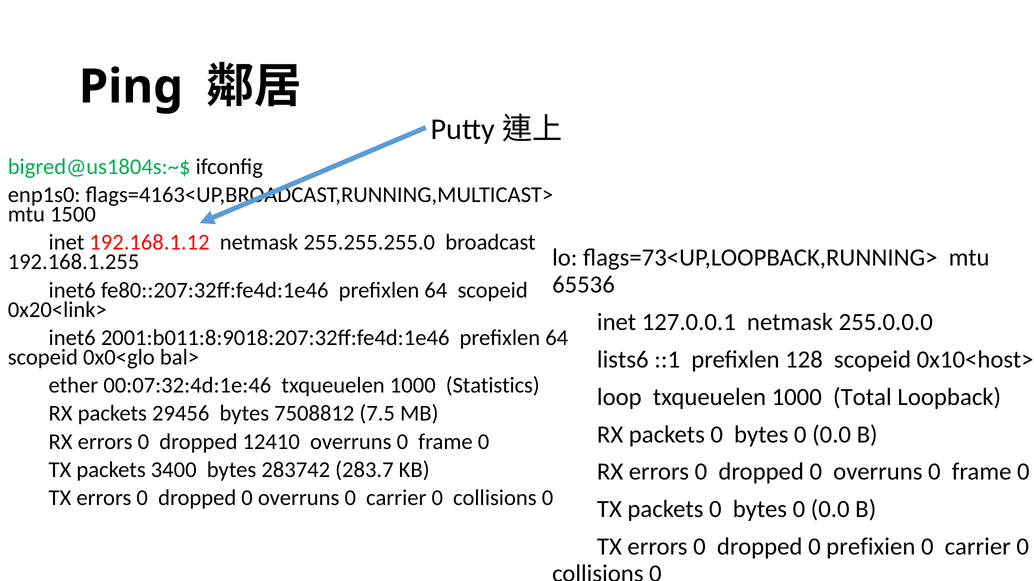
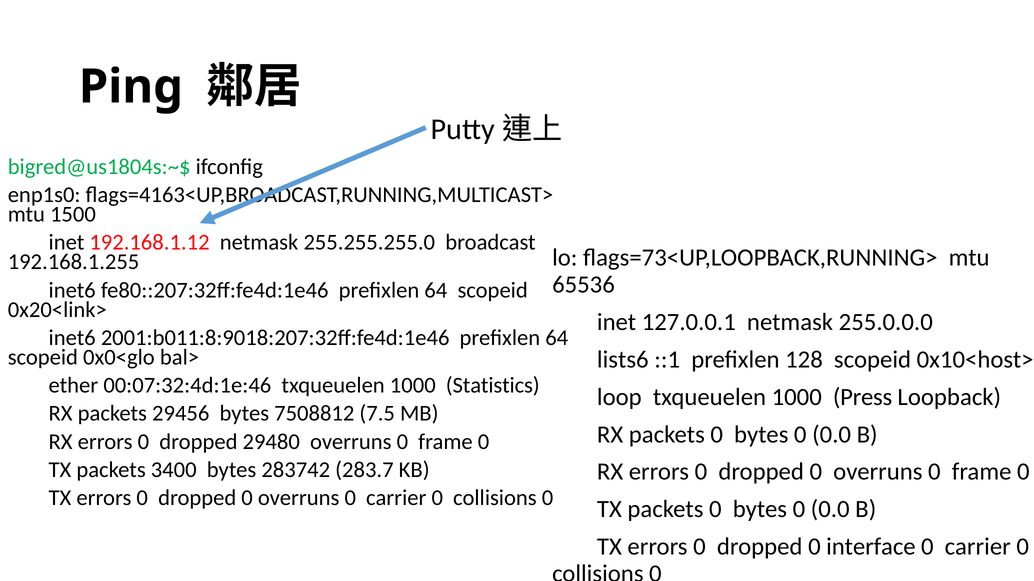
Total: Total -> Press (863, 397)
12410: 12410 -> 29480 (271, 442)
prefixien: prefixien -> interface (871, 547)
